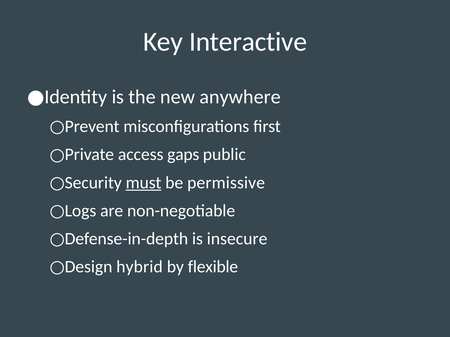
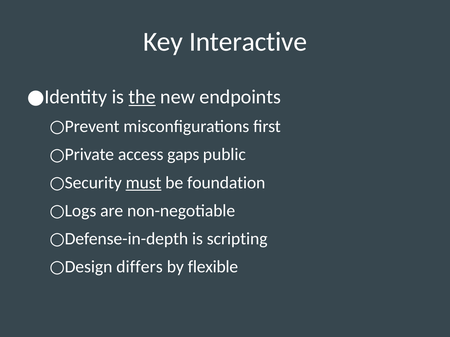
the underline: none -> present (142, 97)
anywhere: anywhere -> endpoints (240, 97)
permissive: permissive -> foundation (226, 183)
insecure: insecure -> scripting (237, 239)
hybrid: hybrid -> differs (140, 267)
